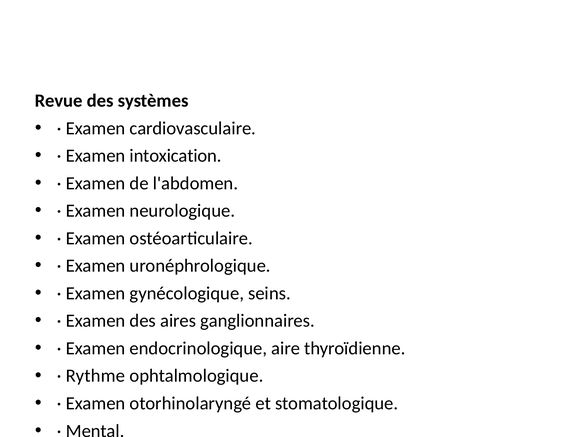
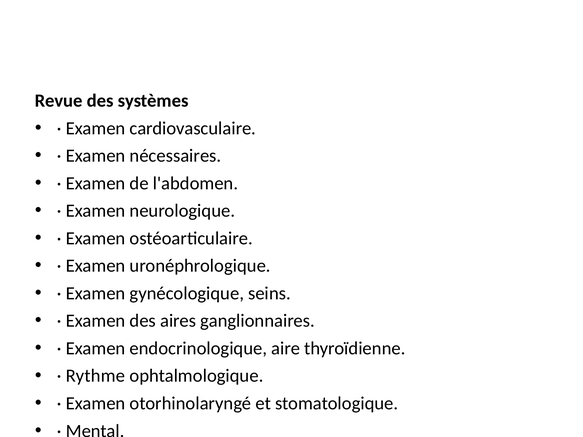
intoxication: intoxication -> nécessaires (175, 156)
